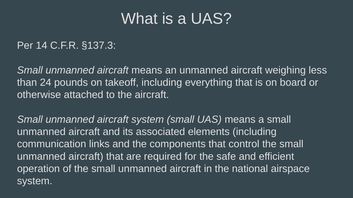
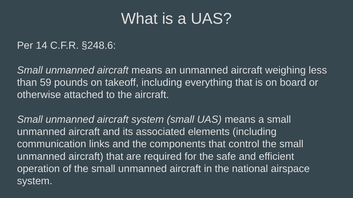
§137.3: §137.3 -> §248.6 (99, 46)
24: 24 -> 59 (46, 83)
